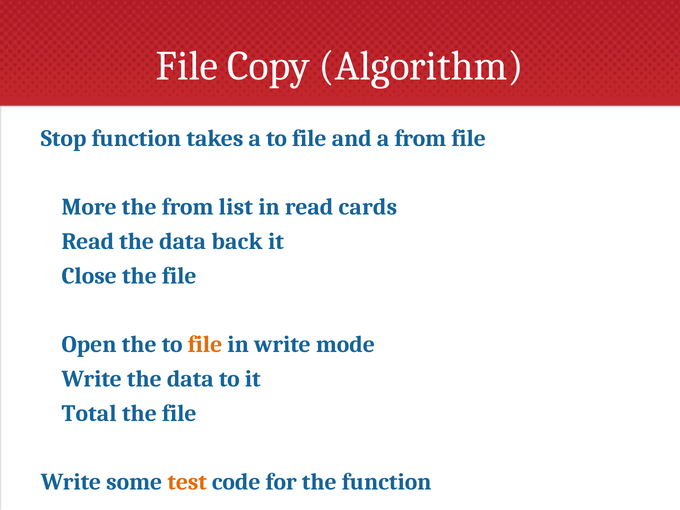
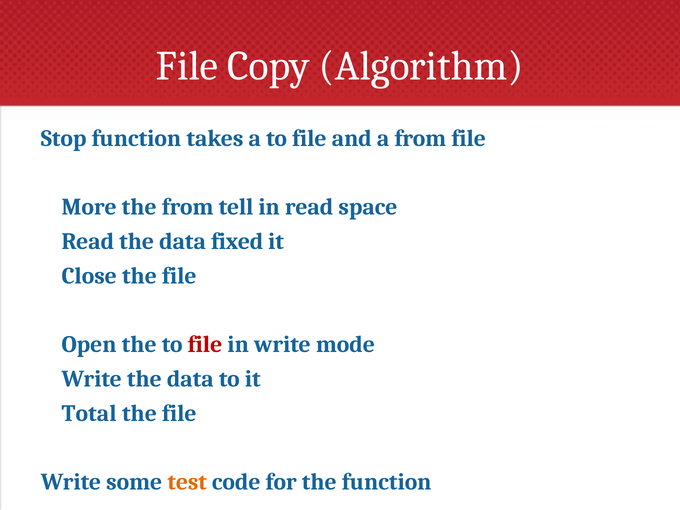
list: list -> tell (236, 207)
cards: cards -> space (368, 207)
back: back -> fixed (237, 241)
file colour: orange -> red (205, 344)
